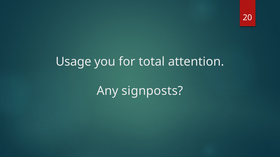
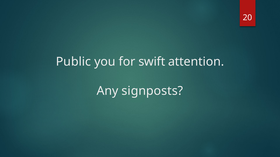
Usage: Usage -> Public (73, 62)
total: total -> swift (152, 62)
